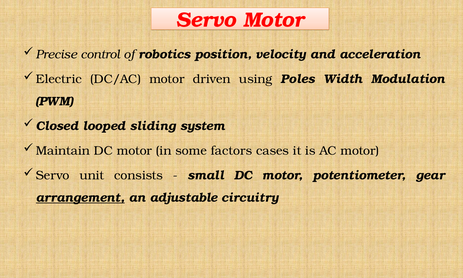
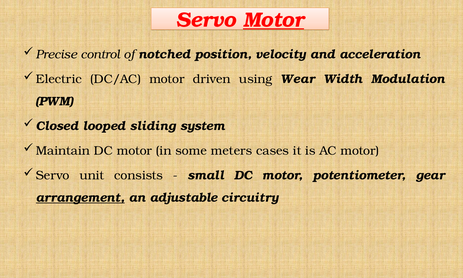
Motor underline: none -> present (274, 20)
robotics: robotics -> notched (164, 54)
Poles: Poles -> Wear (298, 79)
factors: factors -> meters (231, 151)
